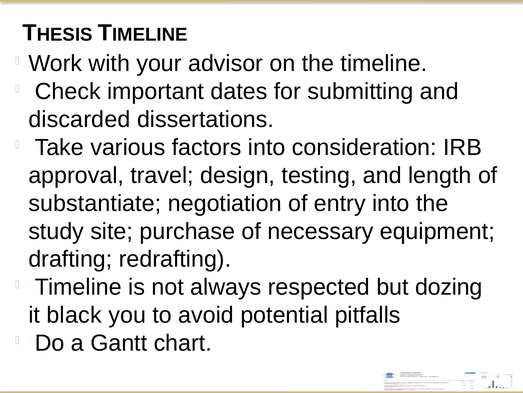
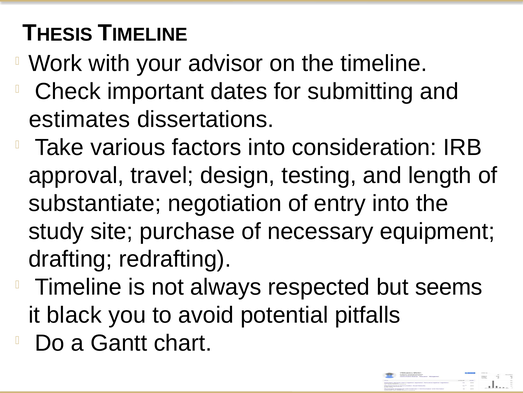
discarded: discarded -> estimates (79, 119)
dozing: dozing -> seems (449, 287)
